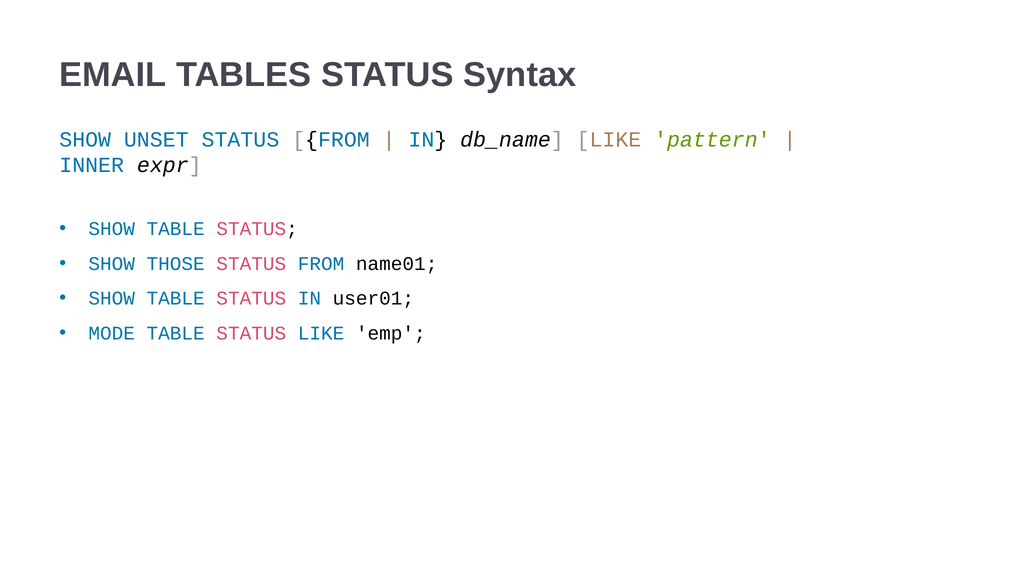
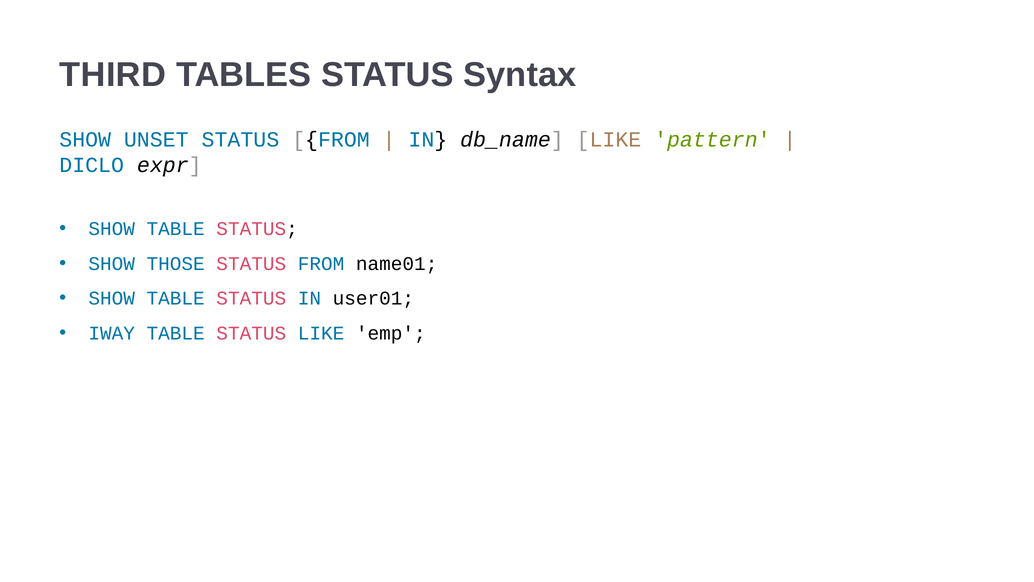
EMAIL: EMAIL -> THIRD (113, 75)
INNER: INNER -> DICLO (92, 165)
MODE: MODE -> IWAY (112, 333)
